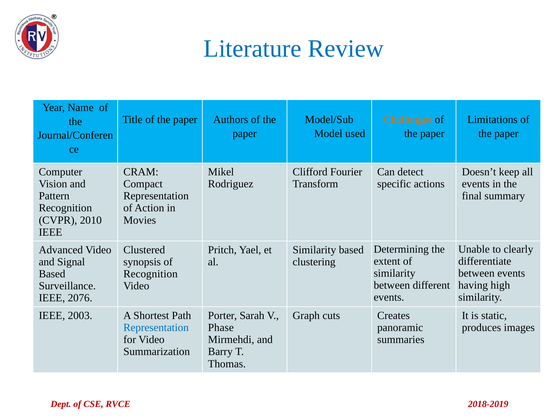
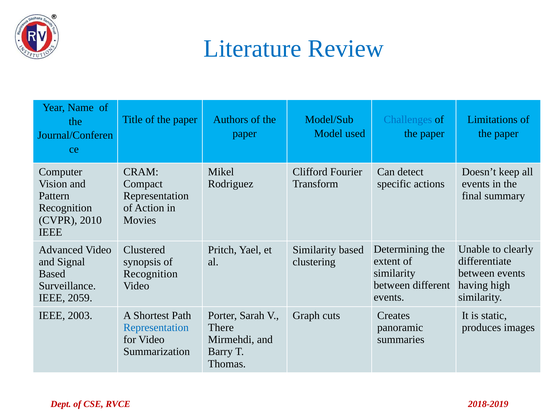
Challenges colour: orange -> blue (408, 120)
2076: 2076 -> 2059 (80, 298)
Phase: Phase -> There (221, 328)
